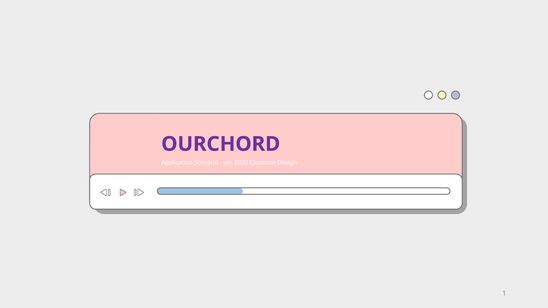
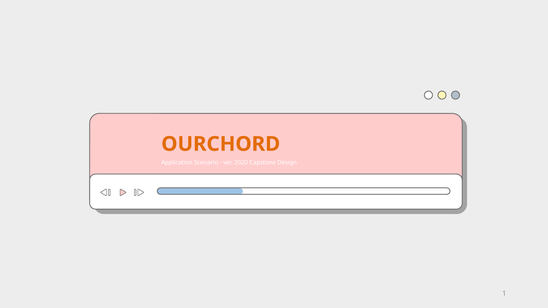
OURCHORD colour: purple -> orange (221, 144)
